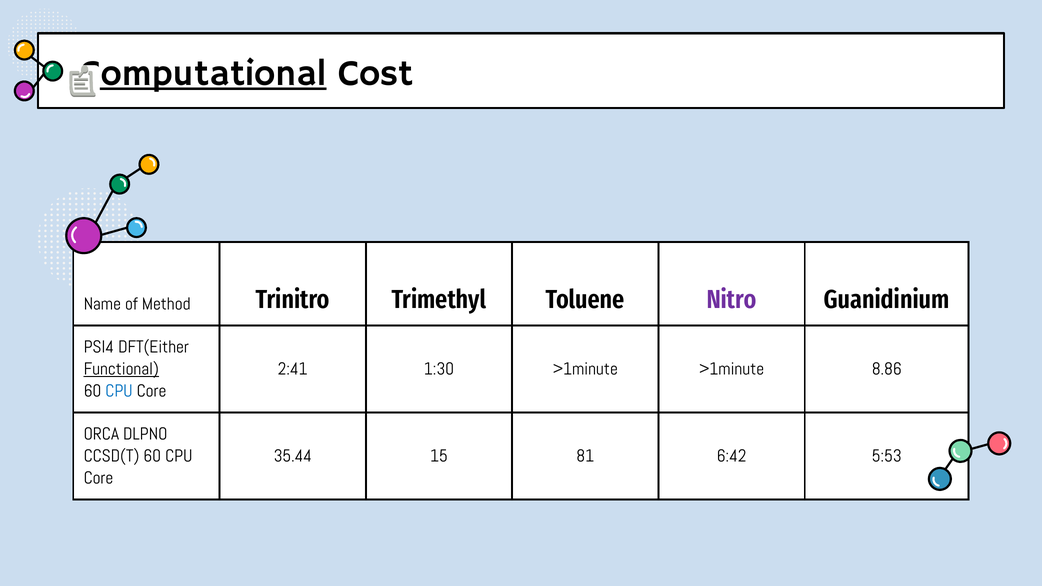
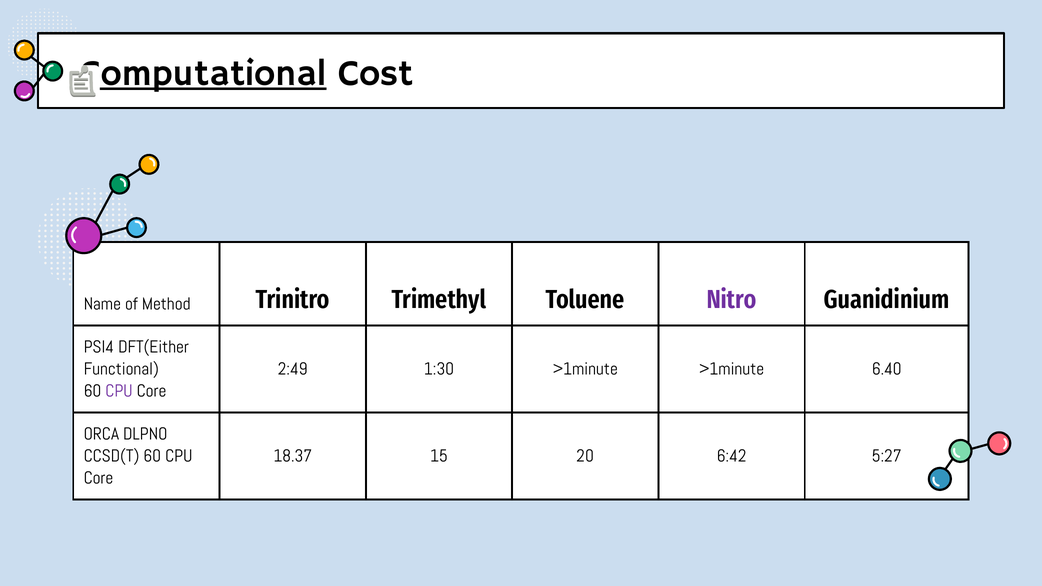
Functional underline: present -> none (121, 369)
2:41: 2:41 -> 2:49 (293, 369)
8.86: 8.86 -> 6.40 (887, 369)
CPU colour: blue -> purple (119, 391)
35.44: 35.44 -> 18.37 (293, 456)
81: 81 -> 20 (585, 456)
5:53: 5:53 -> 5:27 (887, 456)
